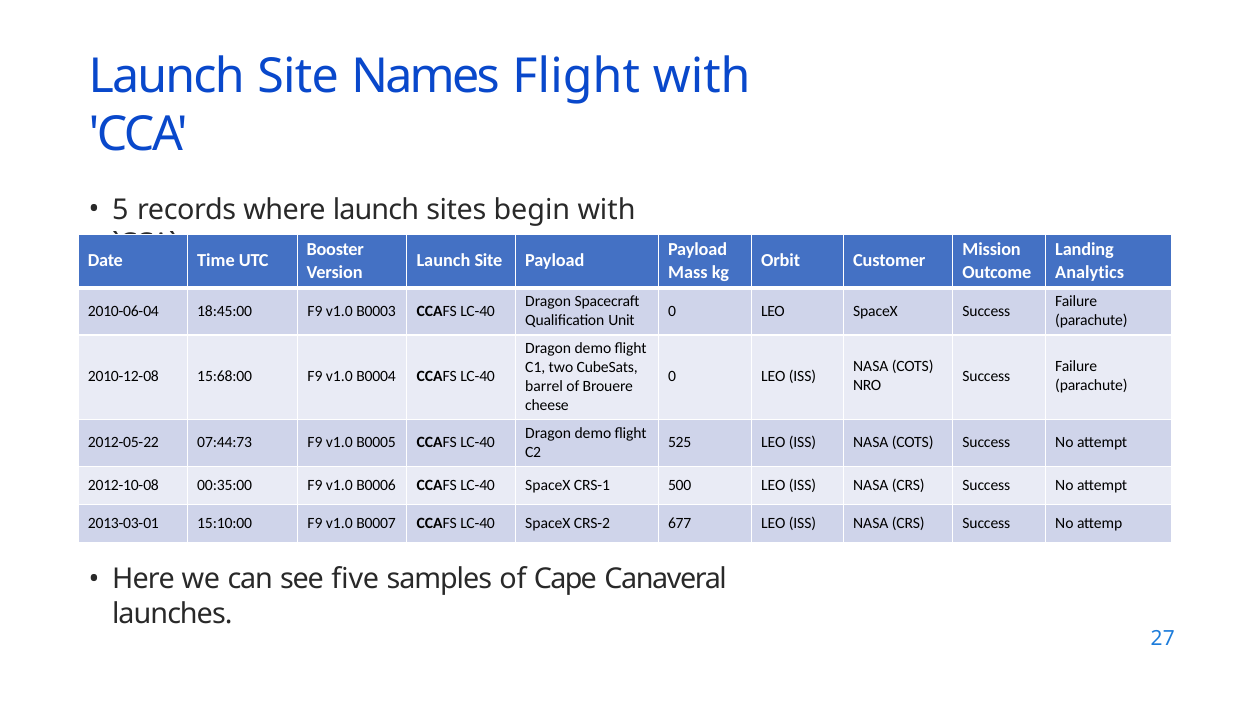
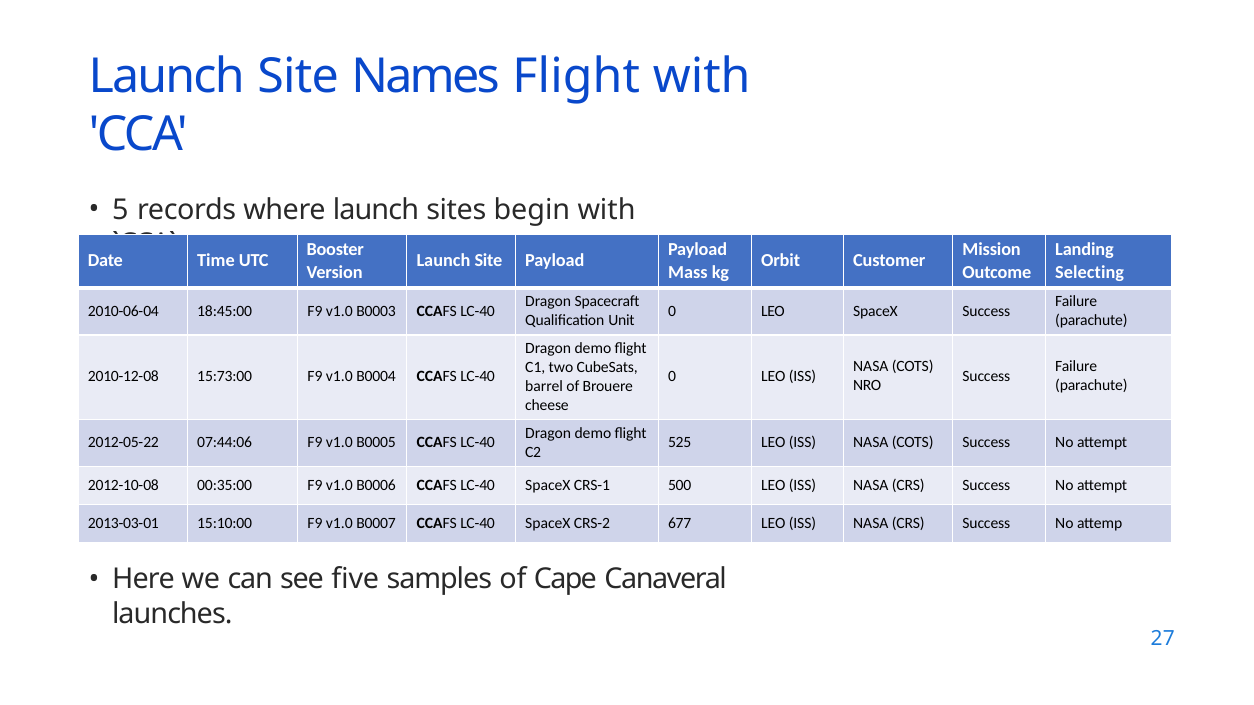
Analytics: Analytics -> Selecting (1090, 272)
15:68:00: 15:68:00 -> 15:73:00 (225, 376)
07:44:73: 07:44:73 -> 07:44:06 (225, 443)
